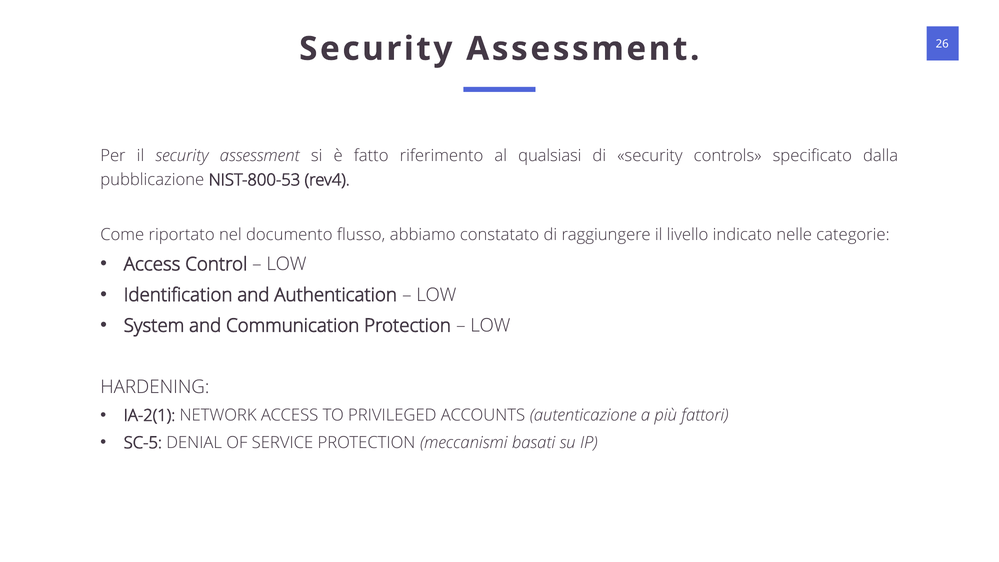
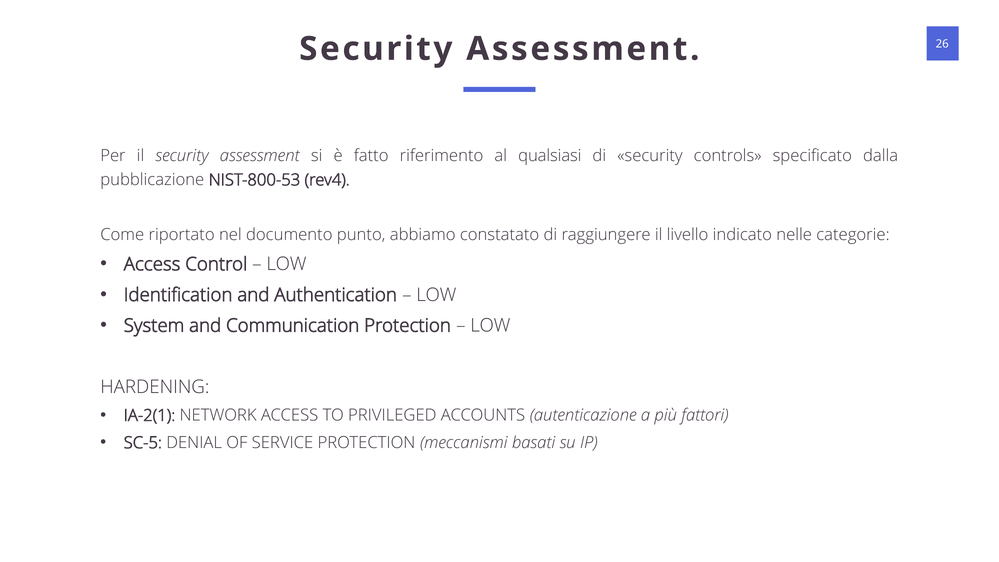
flusso: flusso -> punto (361, 235)
